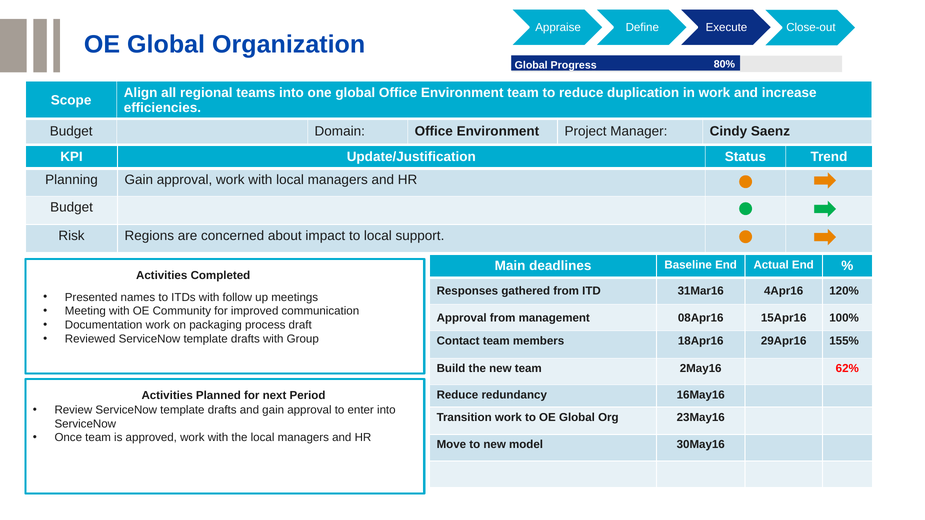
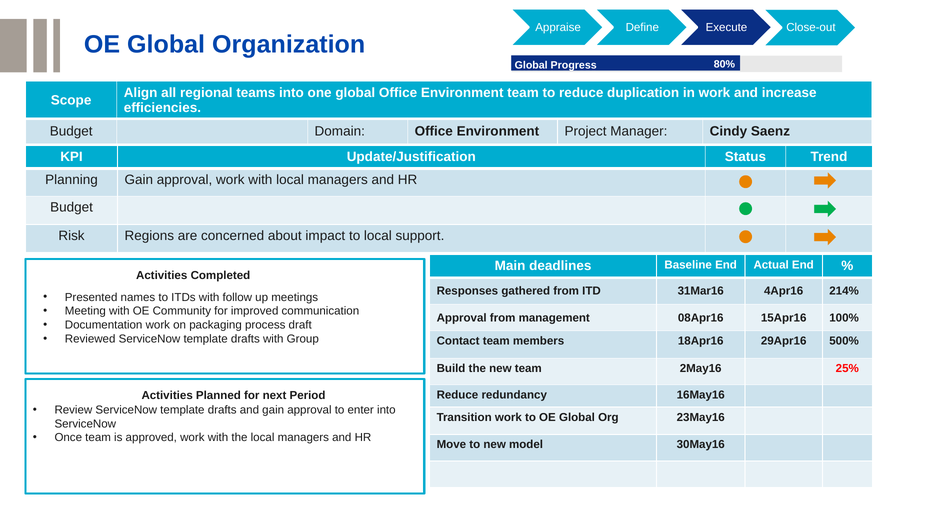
120%: 120% -> 214% (844, 291)
155%: 155% -> 500% (844, 341)
62%: 62% -> 25% (847, 369)
